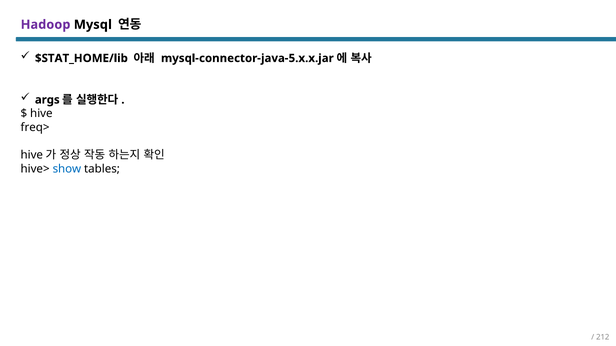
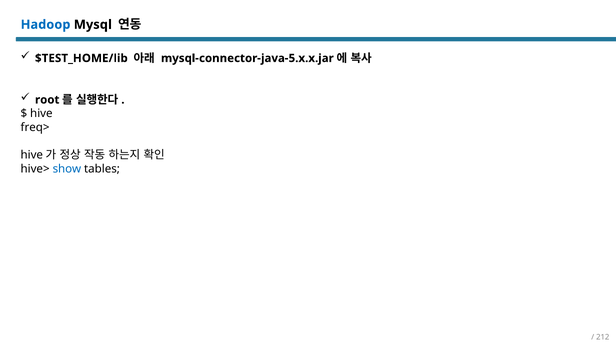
Hadoop colour: purple -> blue (46, 25)
$STAT_HOME/lib: $STAT_HOME/lib -> $TEST_HOME/lib (81, 58)
args: args -> root (47, 100)
